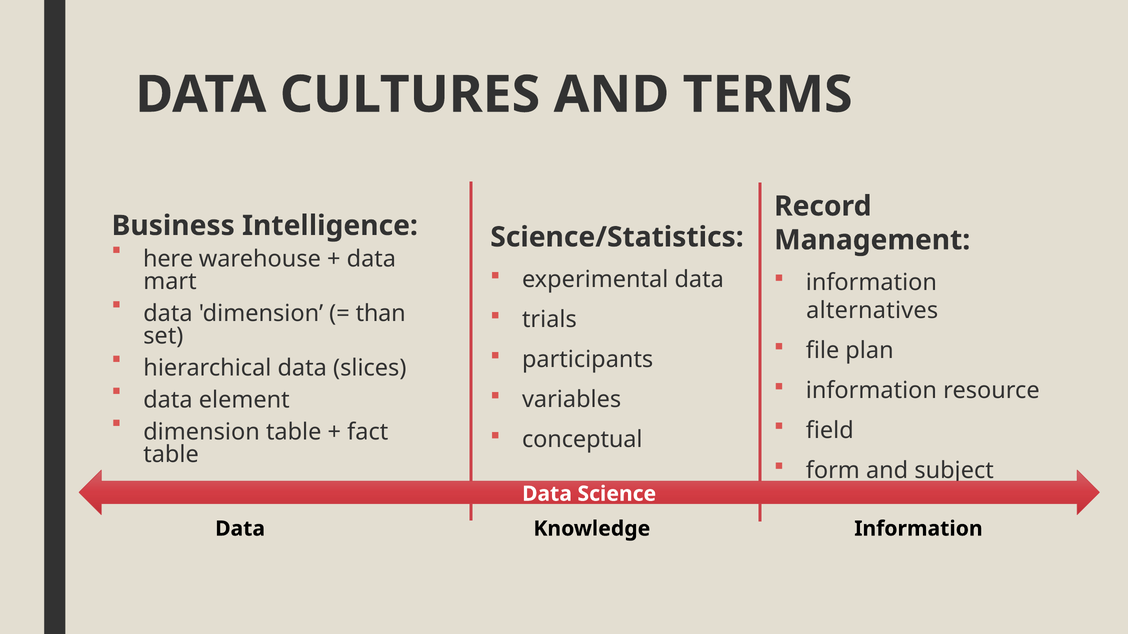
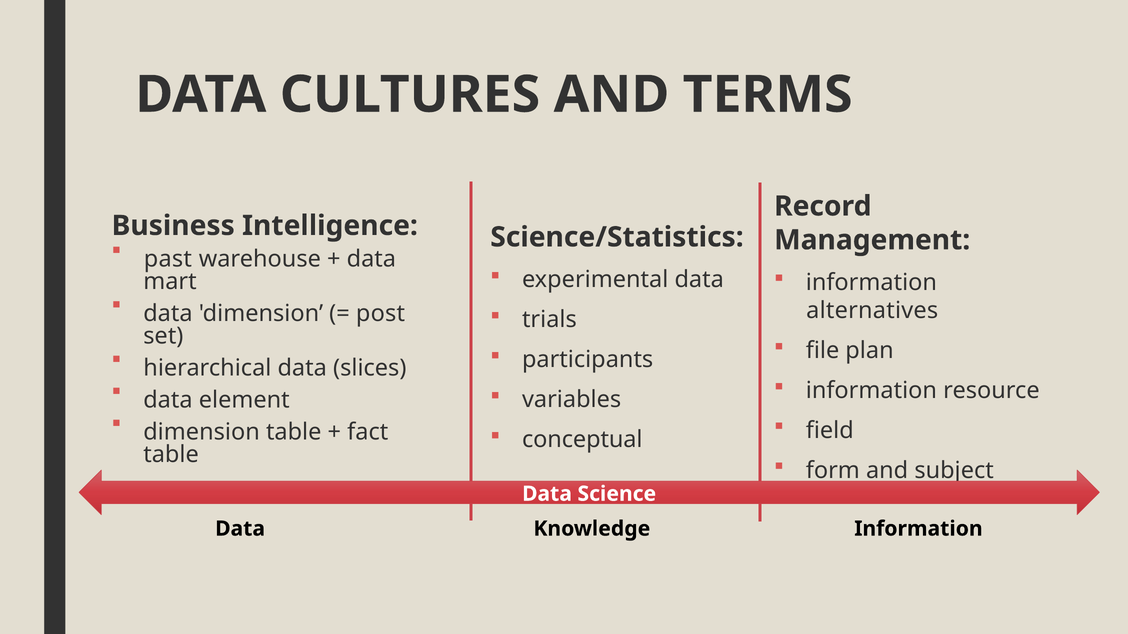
here: here -> past (168, 259)
than: than -> post (380, 314)
